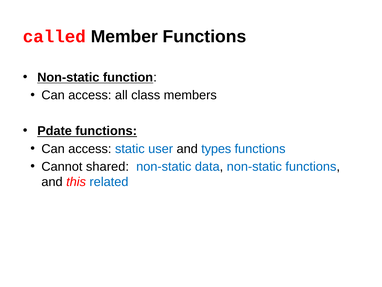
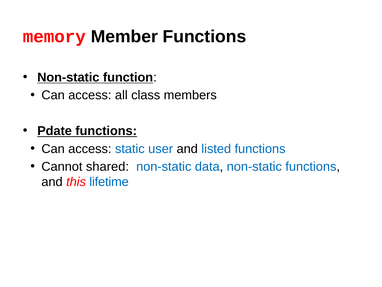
called: called -> memory (54, 37)
types: types -> listed (216, 149)
related: related -> lifetime (109, 182)
